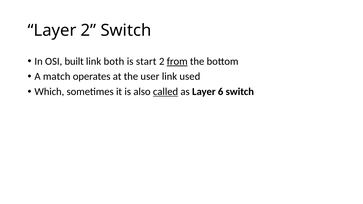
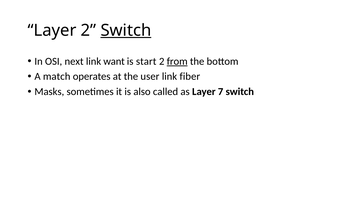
Switch underline: none -> present (126, 30)
built: built -> next (74, 61)
both: both -> want (114, 61)
used: used -> fiber (190, 77)
Which: Which -> Masks (49, 92)
called underline: present -> none (166, 92)
6: 6 -> 7 (221, 92)
